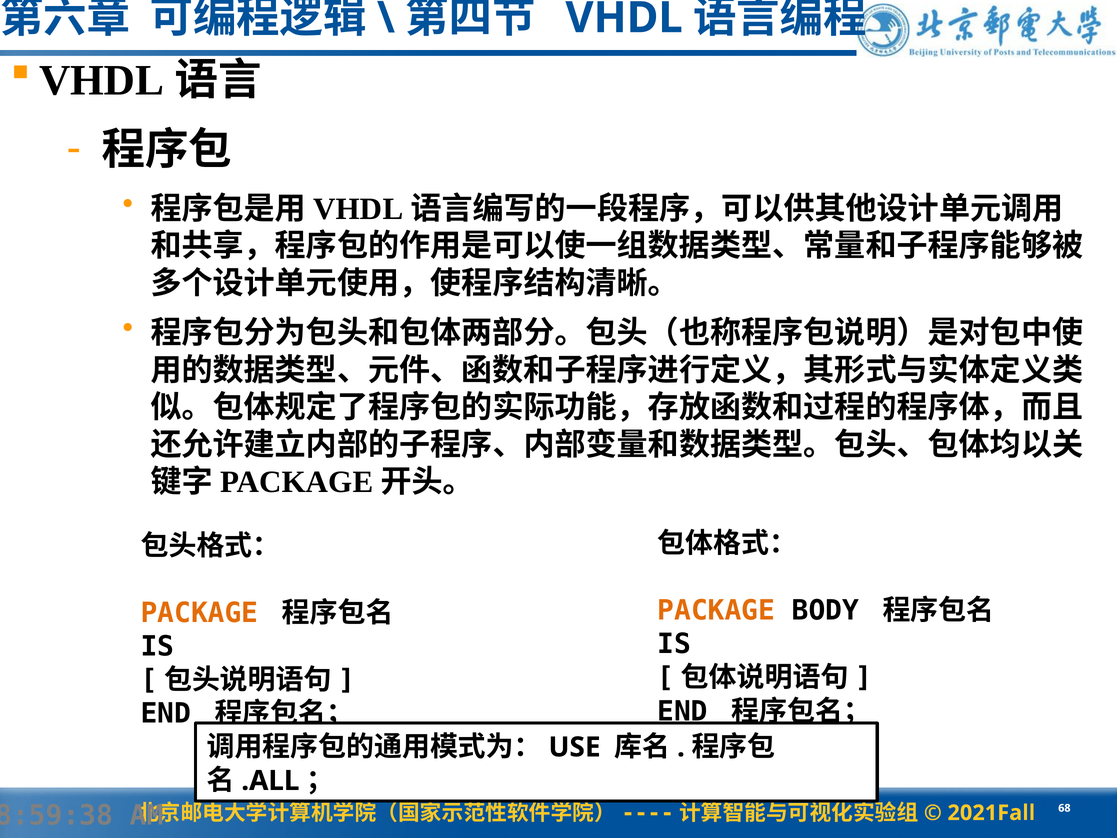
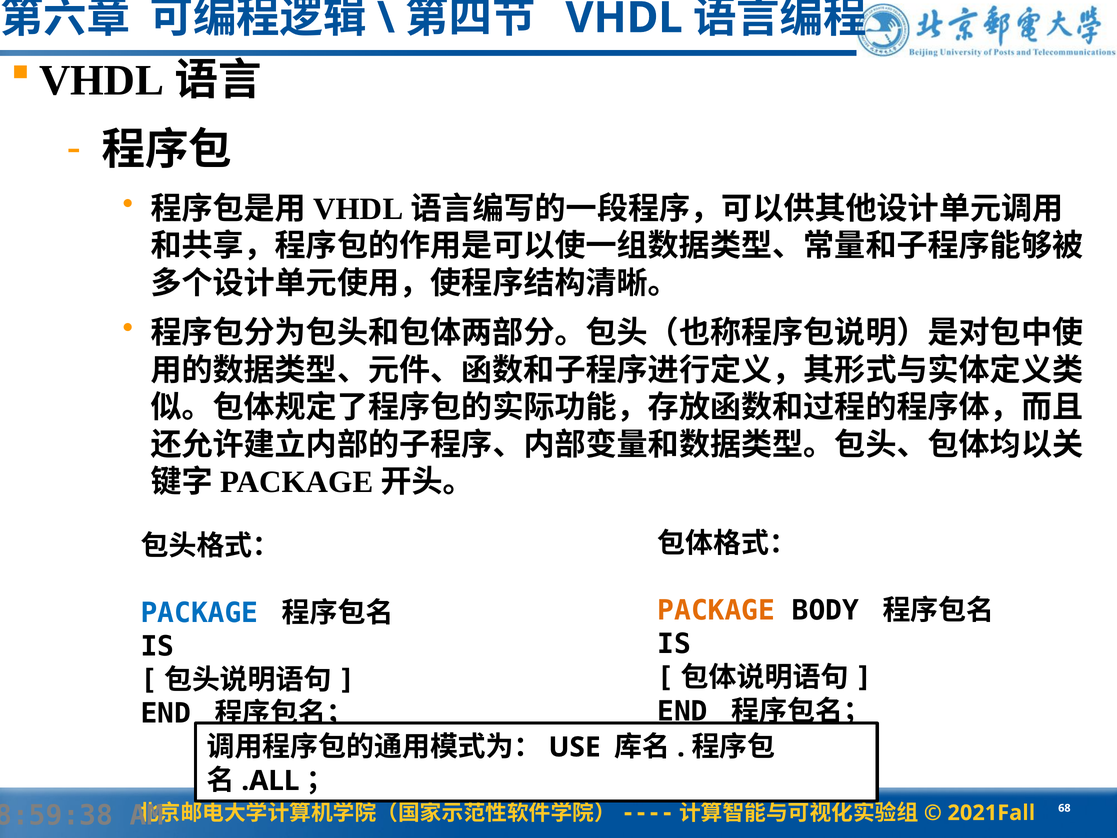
PACKAGE colour: orange -> blue (199, 613)
